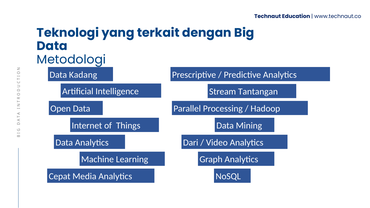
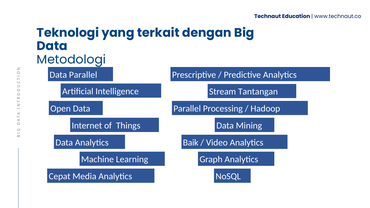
Data Kadang: Kadang -> Parallel (83, 75)
Dari: Dari -> Baik (191, 143)
